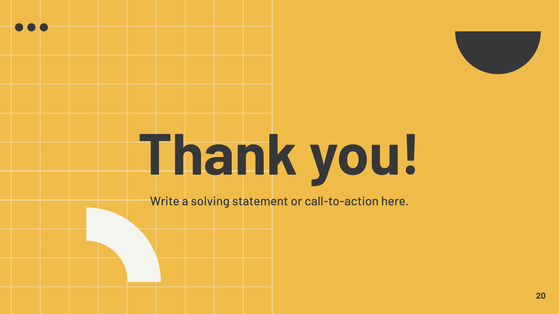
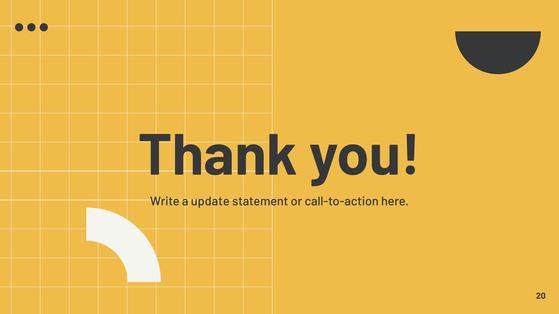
solving: solving -> update (210, 202)
